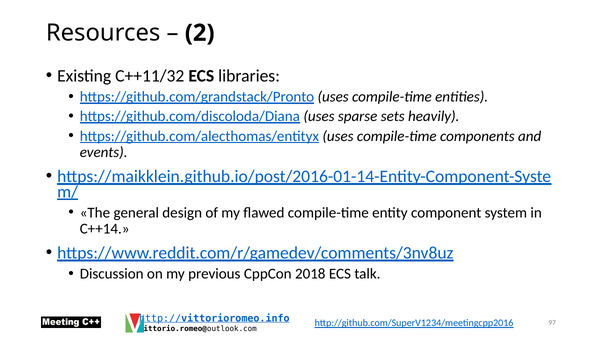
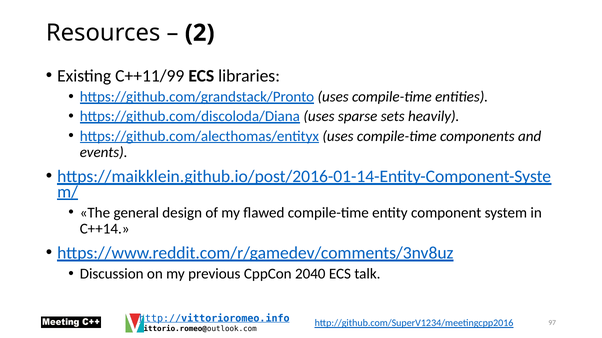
C++11/32: C++11/32 -> C++11/99 (150, 76)
2018: 2018 -> 2040 (310, 274)
